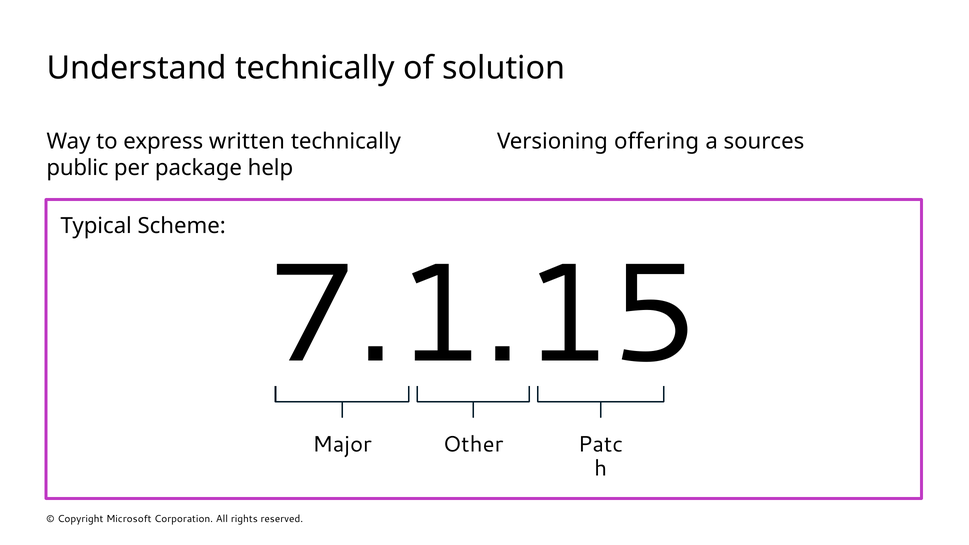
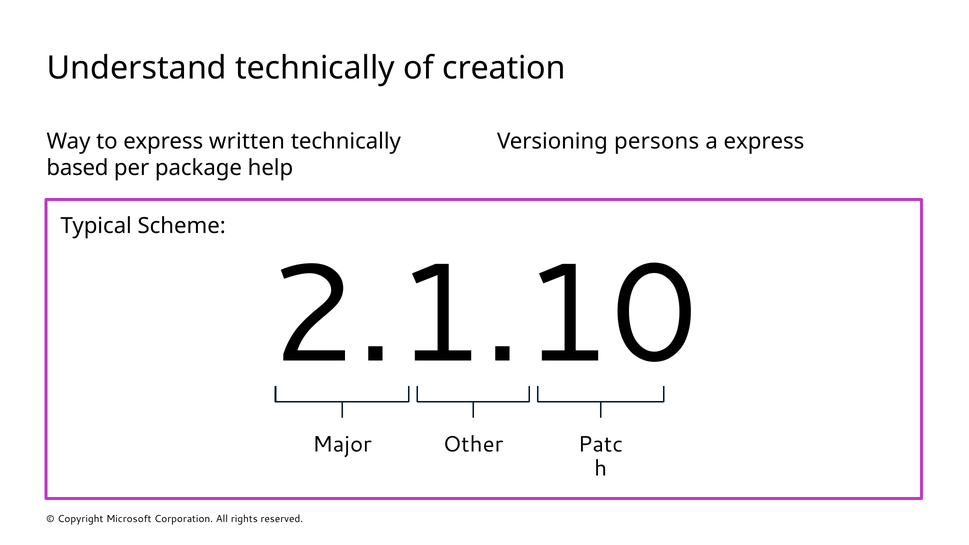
solution: solution -> creation (504, 68)
offering: offering -> persons (657, 141)
a sources: sources -> express (764, 141)
public: public -> based (78, 168)
7.1.15: 7.1.15 -> 2.1.10 (483, 315)
